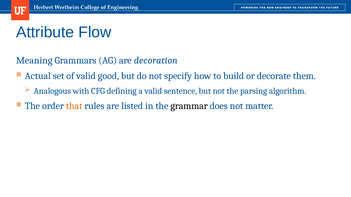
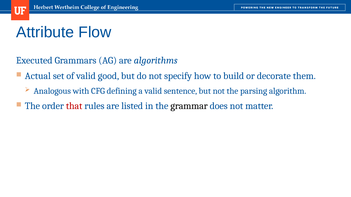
Meaning: Meaning -> Executed (34, 61)
decoration: decoration -> algorithms (156, 61)
that colour: orange -> red (74, 106)
